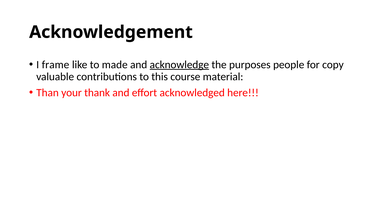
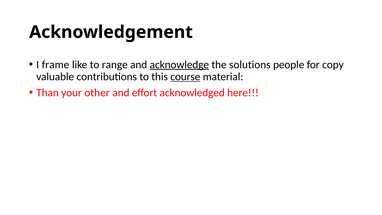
made: made -> range (115, 65)
purposes: purposes -> solutions (250, 65)
course underline: none -> present (185, 77)
thank: thank -> other (97, 93)
